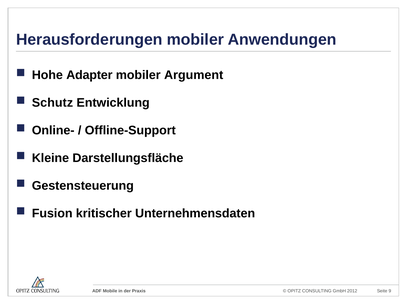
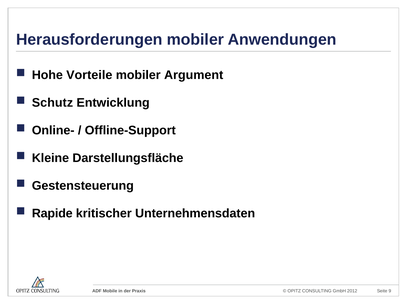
Adapter: Adapter -> Vorteile (89, 75)
Fusion: Fusion -> Rapide (52, 213)
